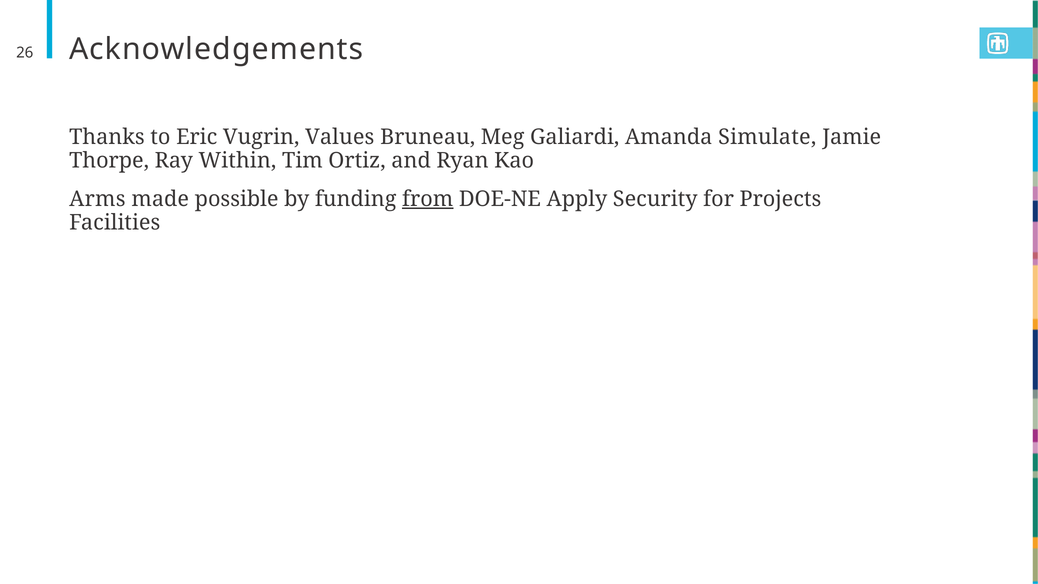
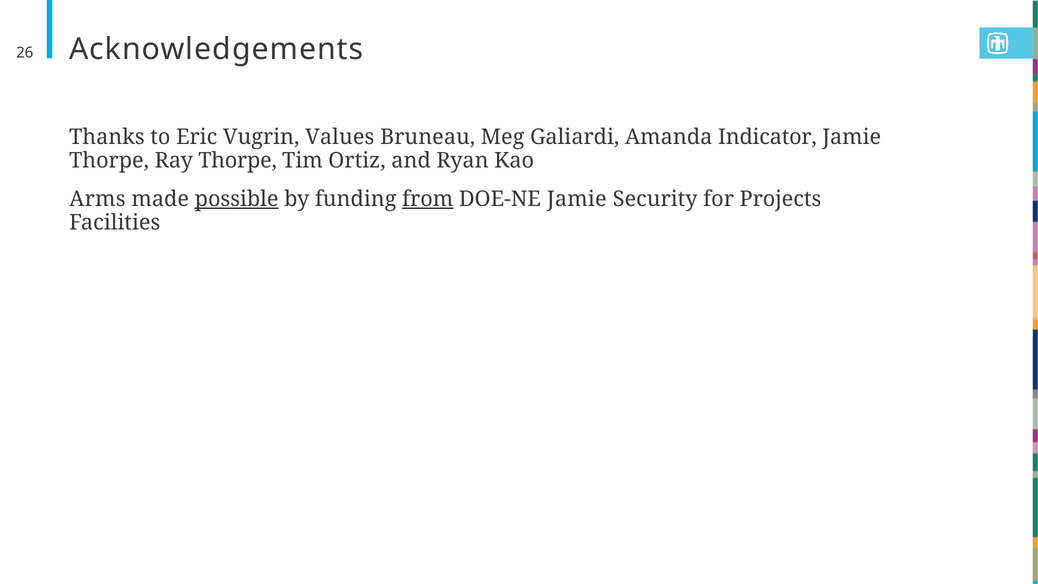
Simulate: Simulate -> Indicator (767, 137)
Ray Within: Within -> Thorpe (238, 160)
possible underline: none -> present (237, 199)
DOE-NE Apply: Apply -> Jamie (577, 199)
